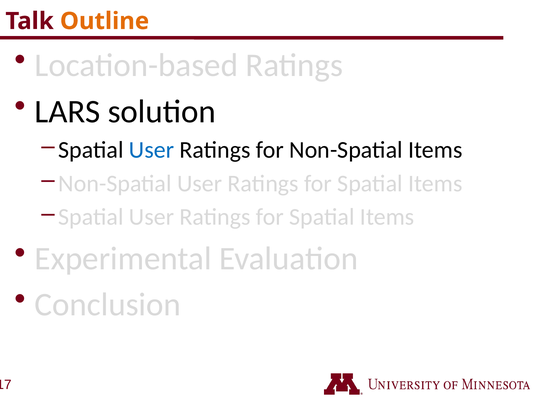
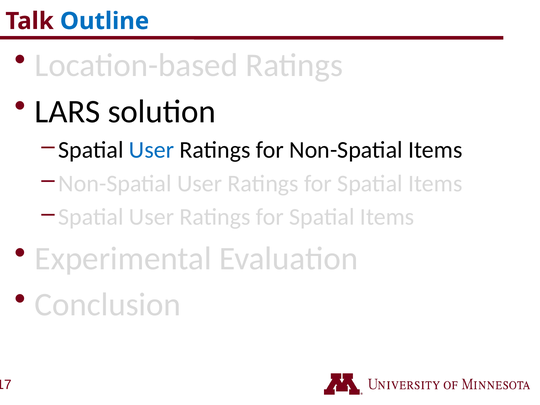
Outline colour: orange -> blue (105, 21)
